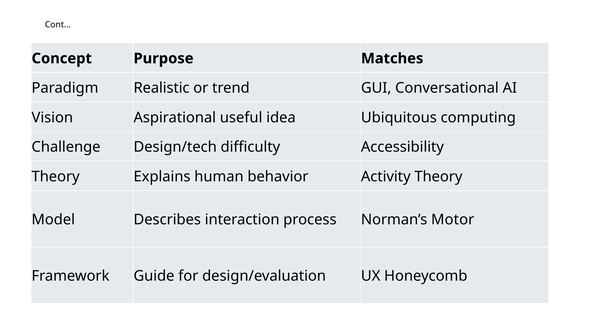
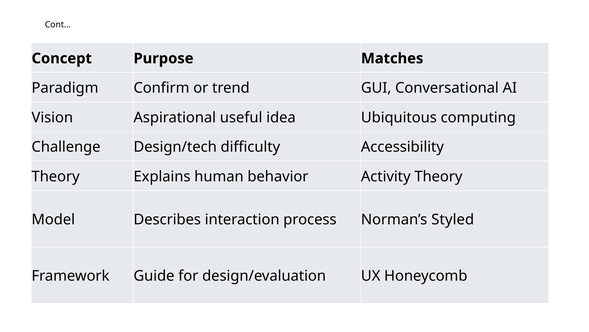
Realistic: Realistic -> Confirm (162, 88)
Motor: Motor -> Styled (453, 219)
